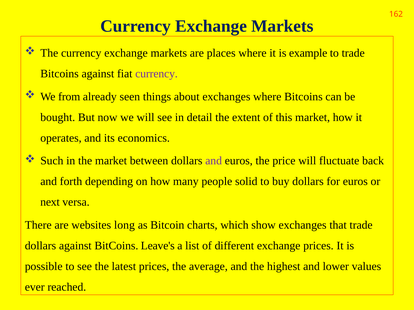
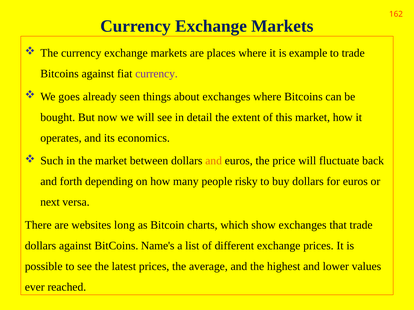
from: from -> goes (69, 97)
and colour: purple -> orange (214, 161)
solid: solid -> risky (246, 182)
Leave's: Leave's -> Name's (158, 246)
